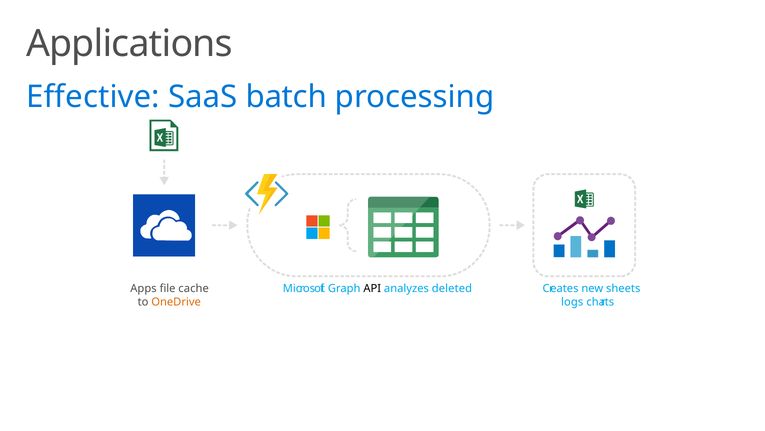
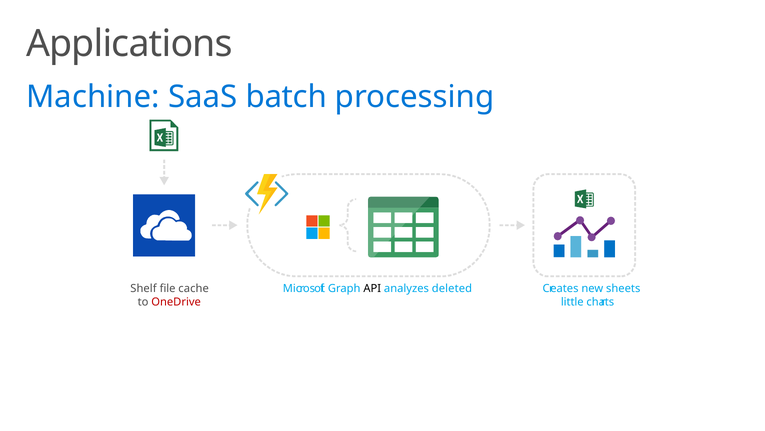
Effective: Effective -> Machine (93, 97)
Apps: Apps -> Shelf (143, 288)
OneDrive colour: orange -> red (176, 302)
logs: logs -> little (572, 302)
